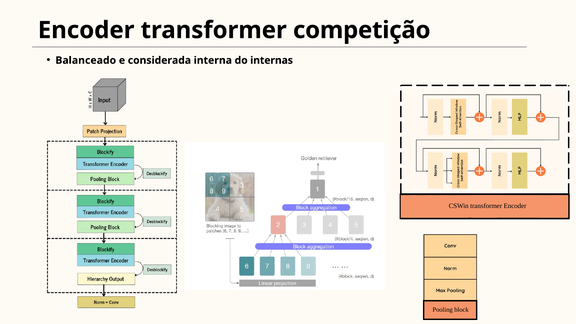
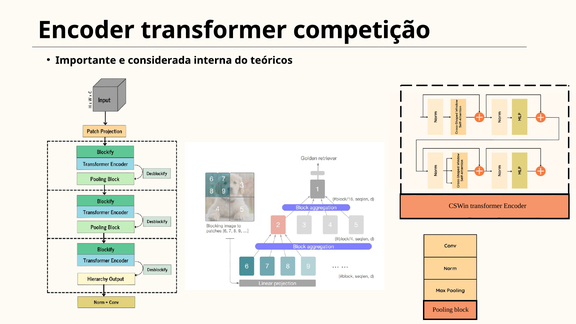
Balanceado: Balanceado -> Importante (86, 60)
internas: internas -> teóricos (272, 60)
